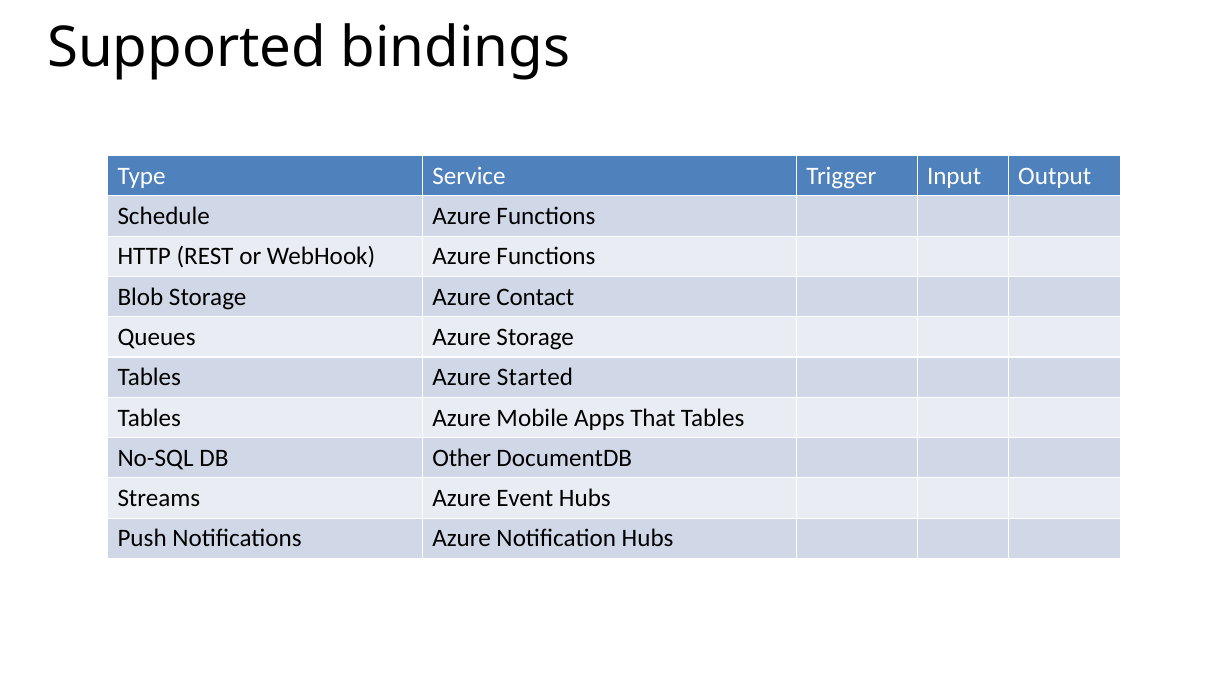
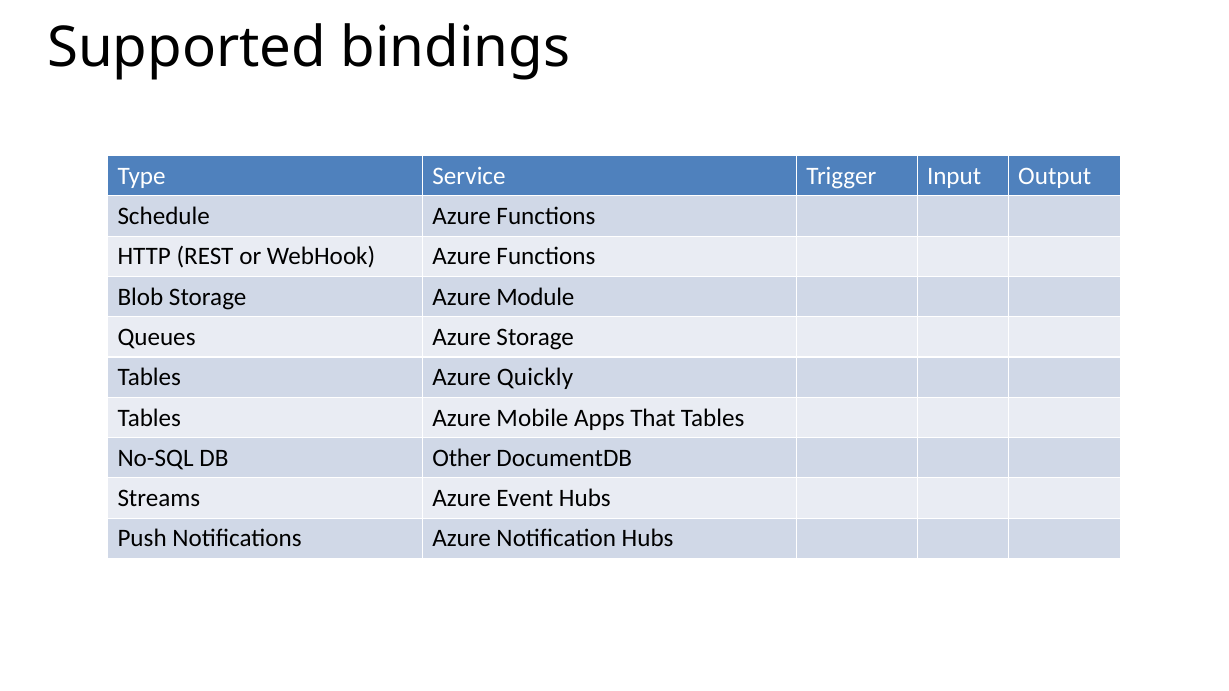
Contact: Contact -> Module (535, 297)
Started: Started -> Quickly (535, 378)
